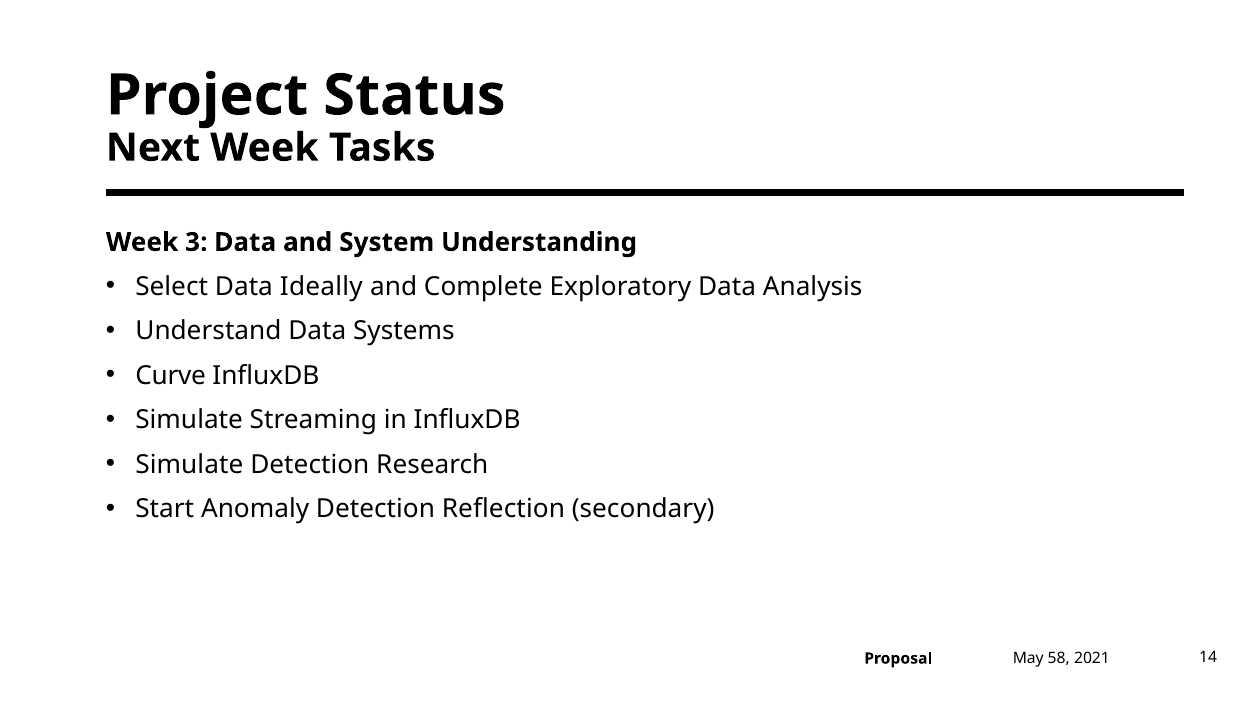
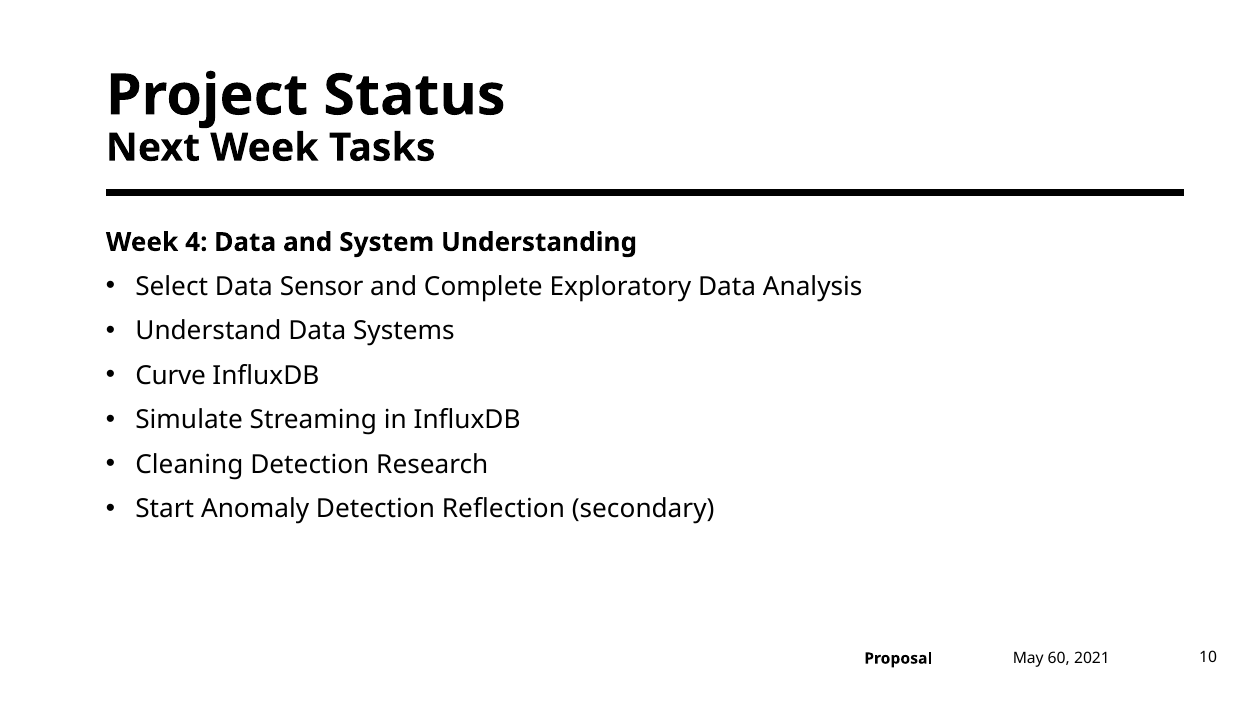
3: 3 -> 4 (196, 242)
Ideally: Ideally -> Sensor (322, 287)
Simulate: Simulate -> Cleaning (189, 465)
58: 58 -> 60 (1059, 659)
14: 14 -> 10 (1208, 657)
